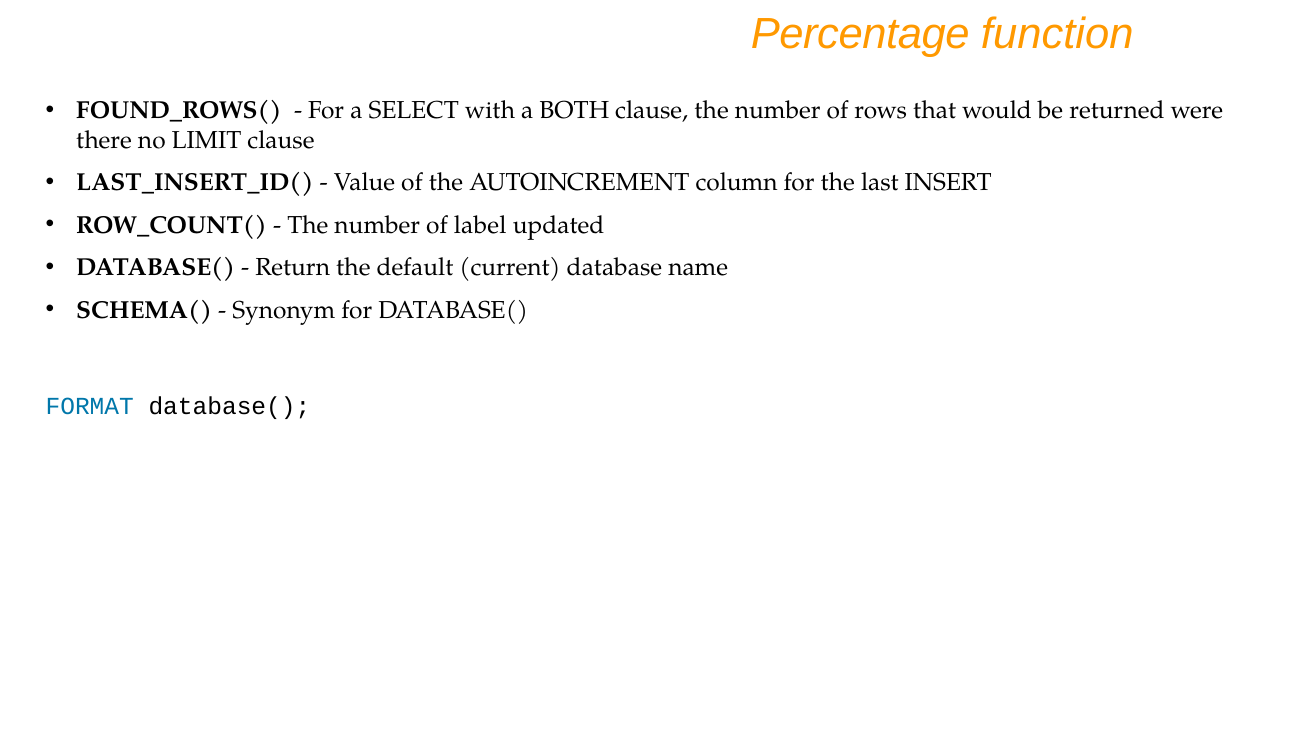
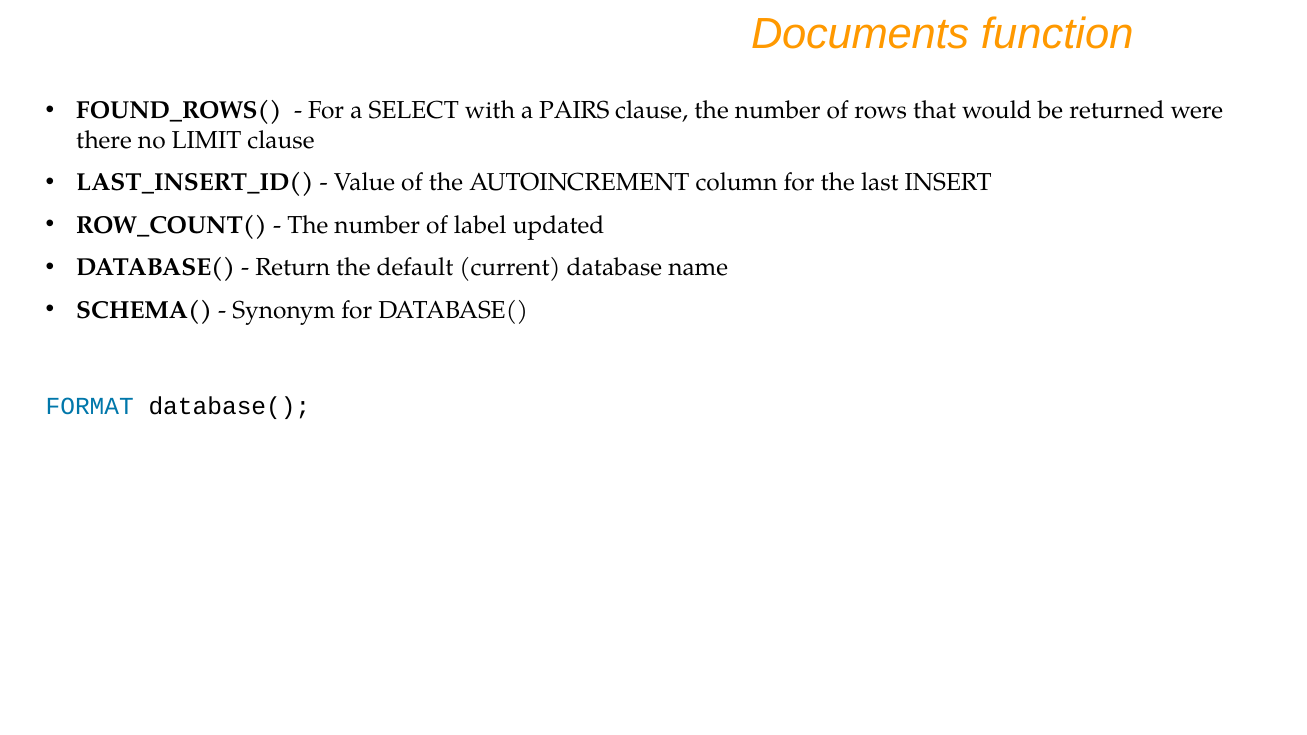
Percentage: Percentage -> Documents (860, 34)
BOTH: BOTH -> PAIRS (574, 111)
